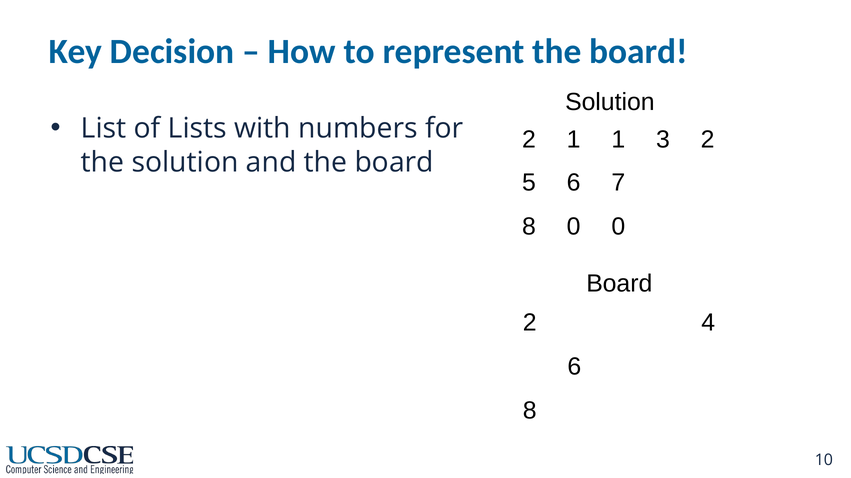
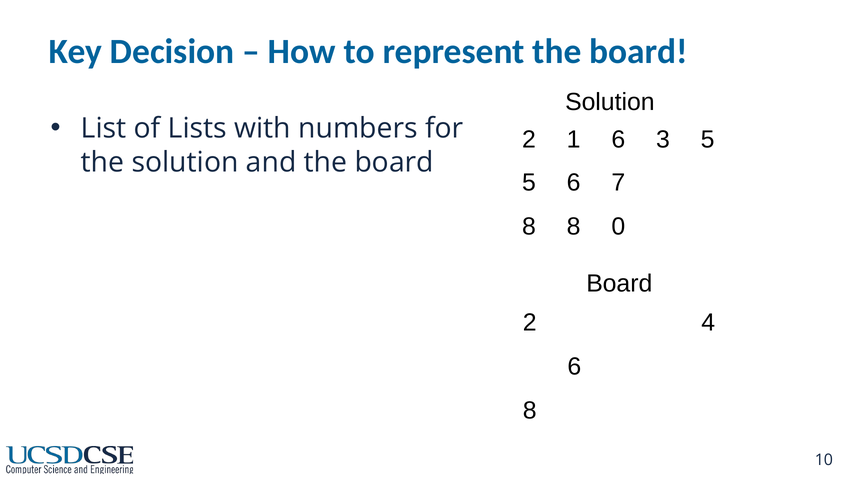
1 1: 1 -> 6 (618, 140)
3 2: 2 -> 5 (708, 140)
8 0: 0 -> 8 (574, 227)
